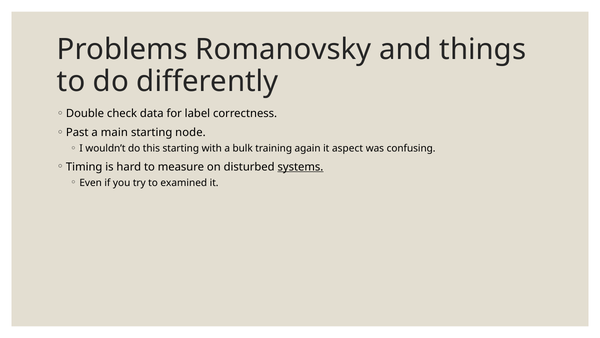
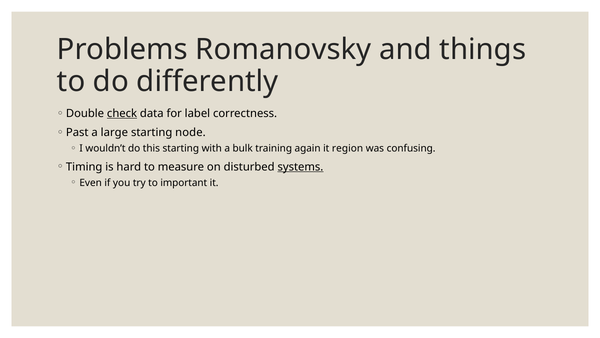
check underline: none -> present (122, 113)
main: main -> large (114, 132)
aspect: aspect -> region (348, 148)
examined: examined -> important (184, 182)
